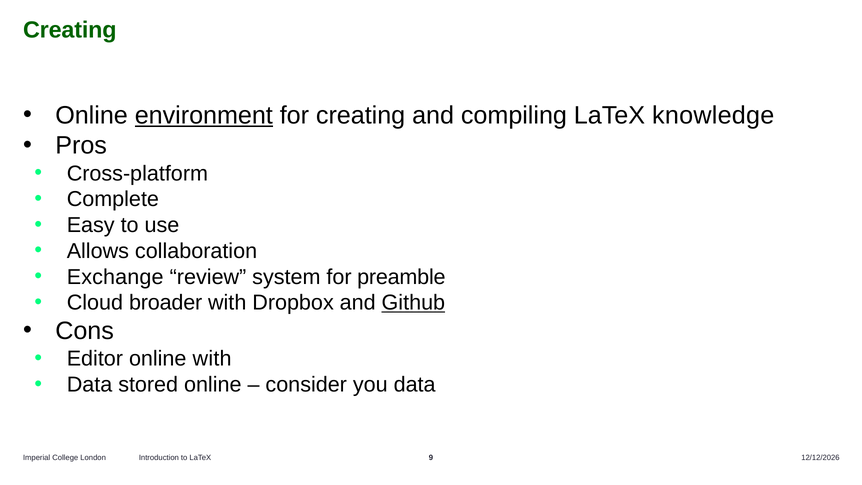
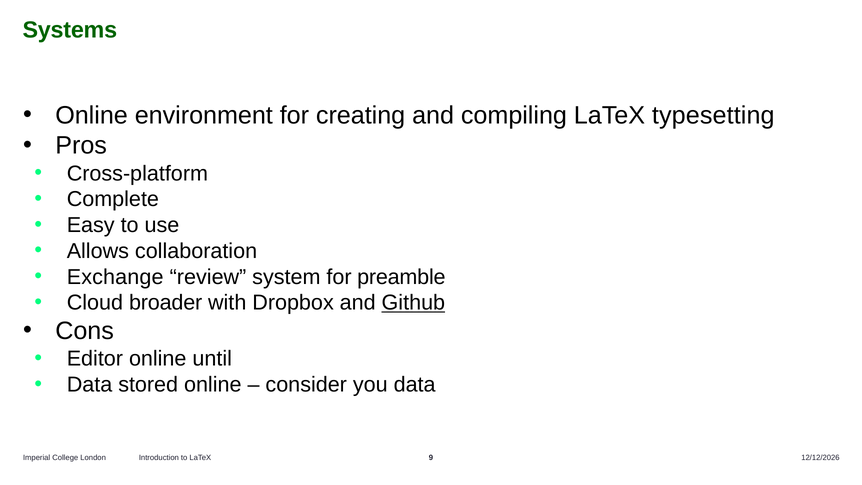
Creating: Creating -> Systems (70, 30)
environment underline: present -> none (204, 115)
knowledge: knowledge -> typesetting (713, 115)
online with: with -> until (212, 359)
